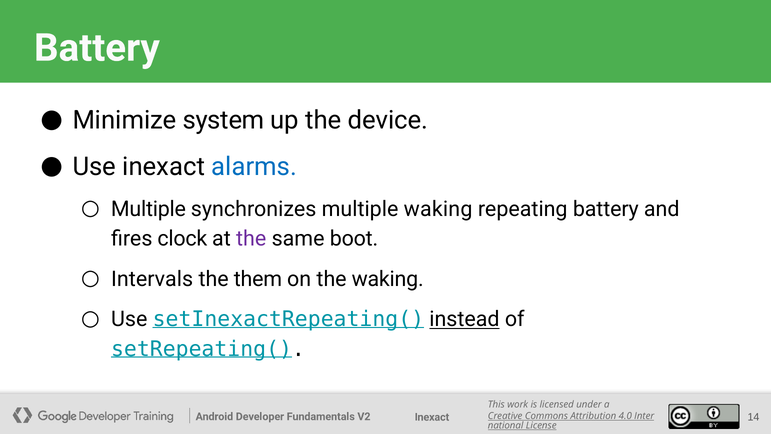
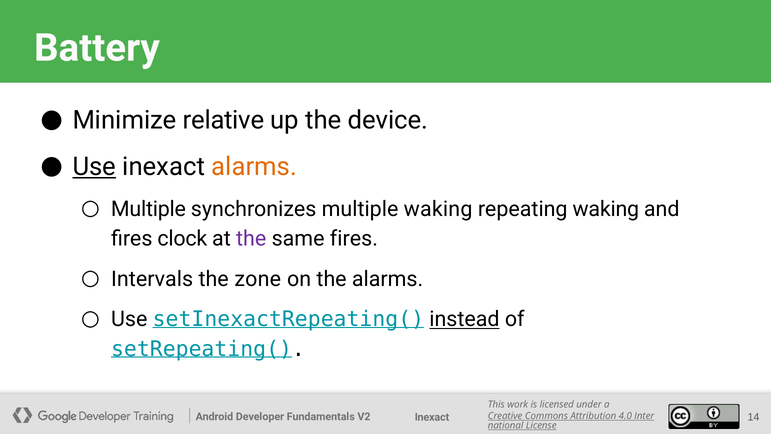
system: system -> relative (224, 120)
Use underline: none -> present (94, 166)
alarms colour: blue -> orange (254, 166)
repeating battery: battery -> waking (606, 209)
same boot: boot -> fires (354, 239)
them: them -> zone (258, 279)
the waking: waking -> alarms (388, 279)
